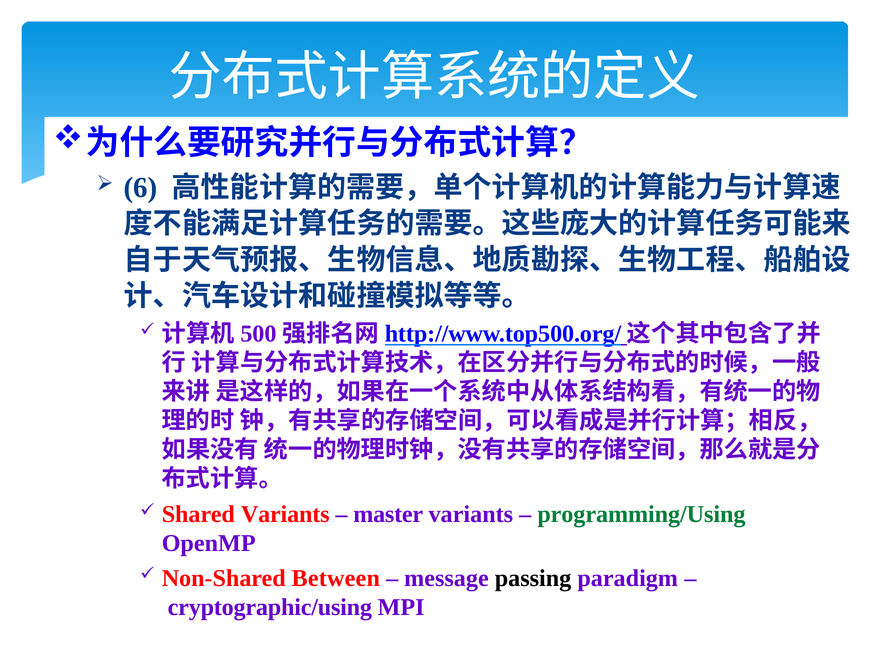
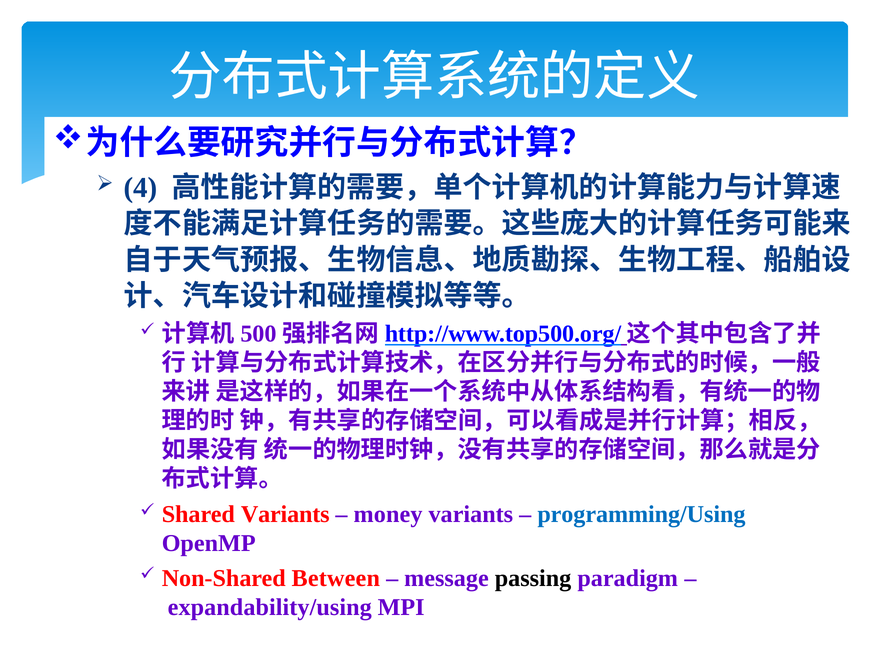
6: 6 -> 4 (141, 188)
master: master -> money (388, 514)
programming/Using colour: green -> blue (641, 514)
cryptographic/using: cryptographic/using -> expandability/using (270, 607)
